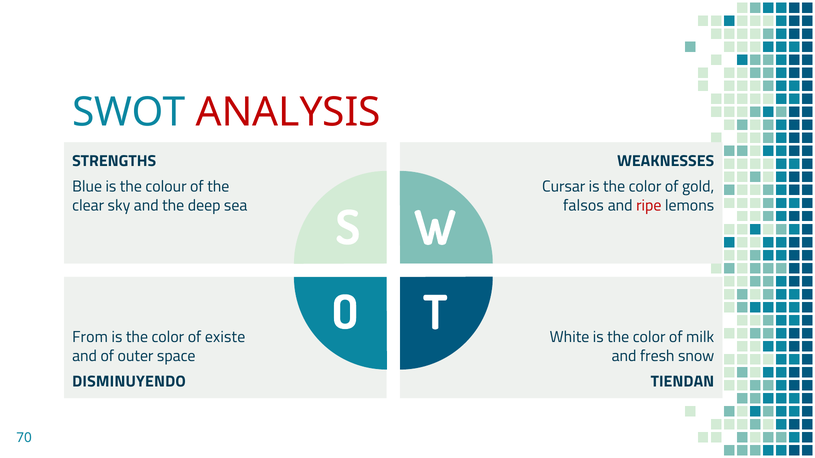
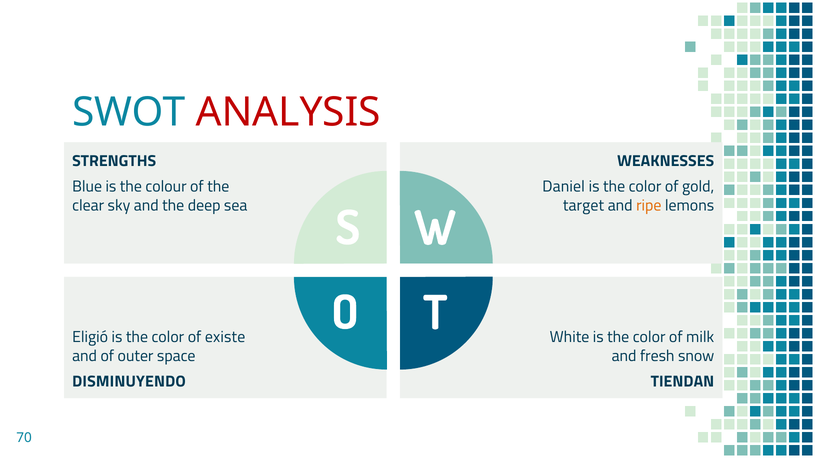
Cursar: Cursar -> Daniel (564, 187)
falsos: falsos -> target (583, 206)
ripe colour: red -> orange (649, 206)
From: From -> Eligió (90, 337)
